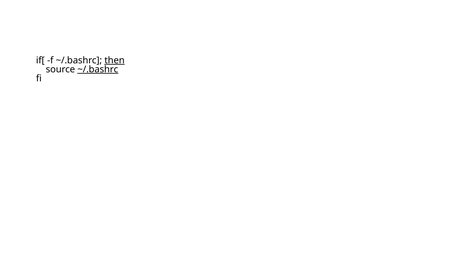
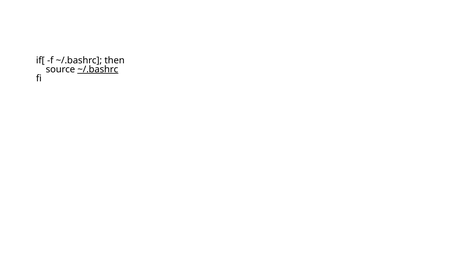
then underline: present -> none (115, 60)
